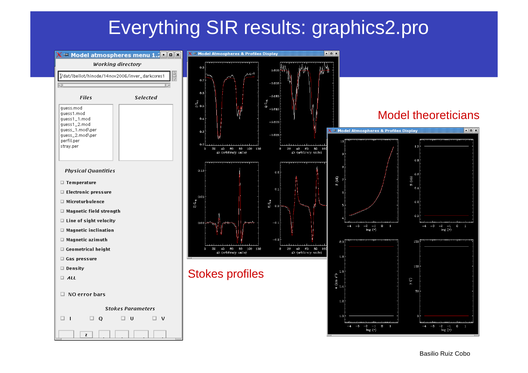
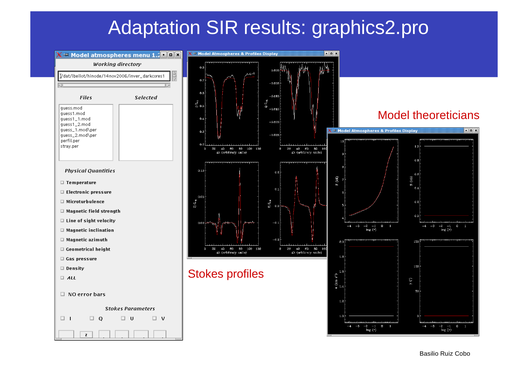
Everything: Everything -> Adaptation (155, 28)
